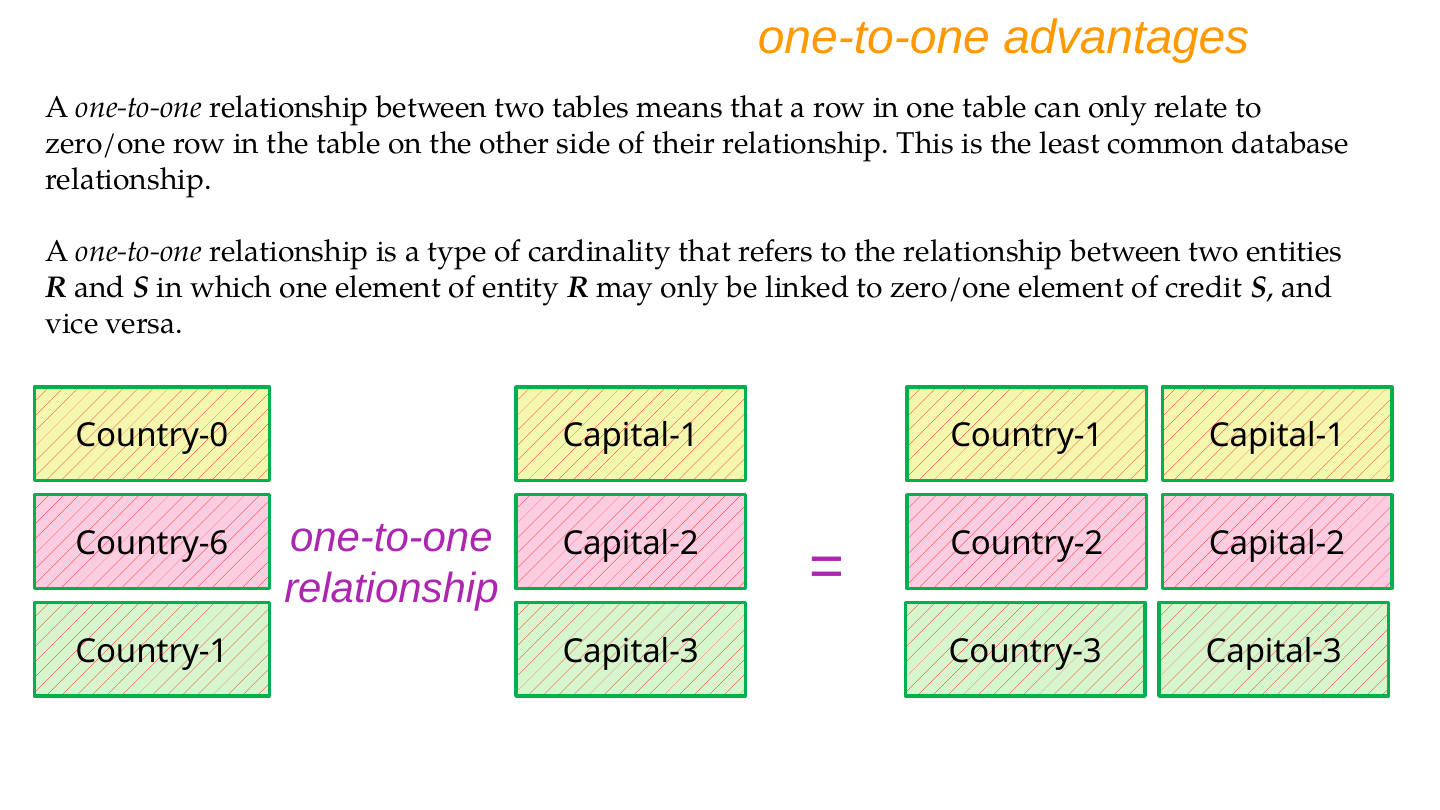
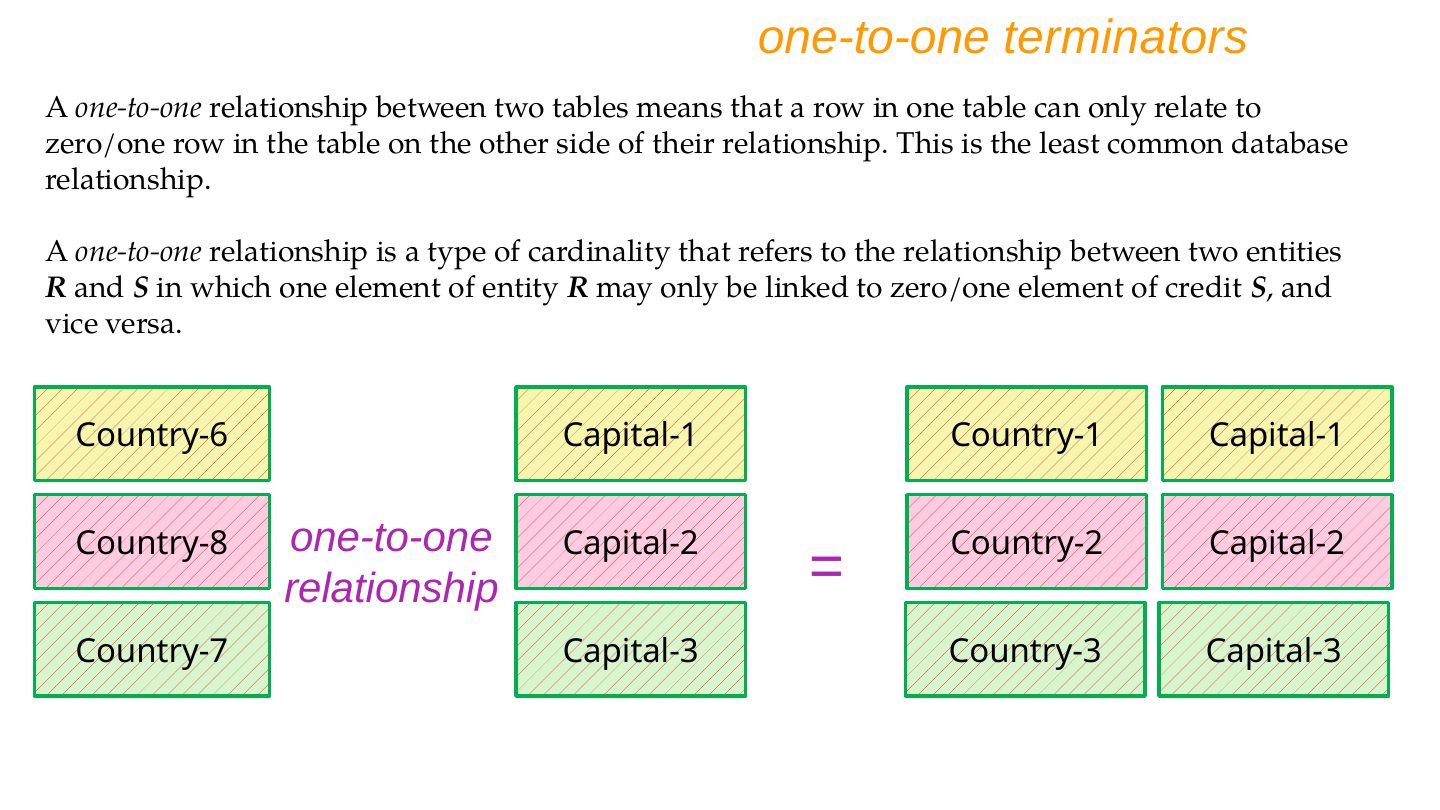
advantages: advantages -> terminators (1126, 37)
Country-0: Country-0 -> Country-6 (152, 436)
Country-6: Country-6 -> Country-8 (152, 544)
Country-1: Country-1 -> Country-7 (152, 652)
